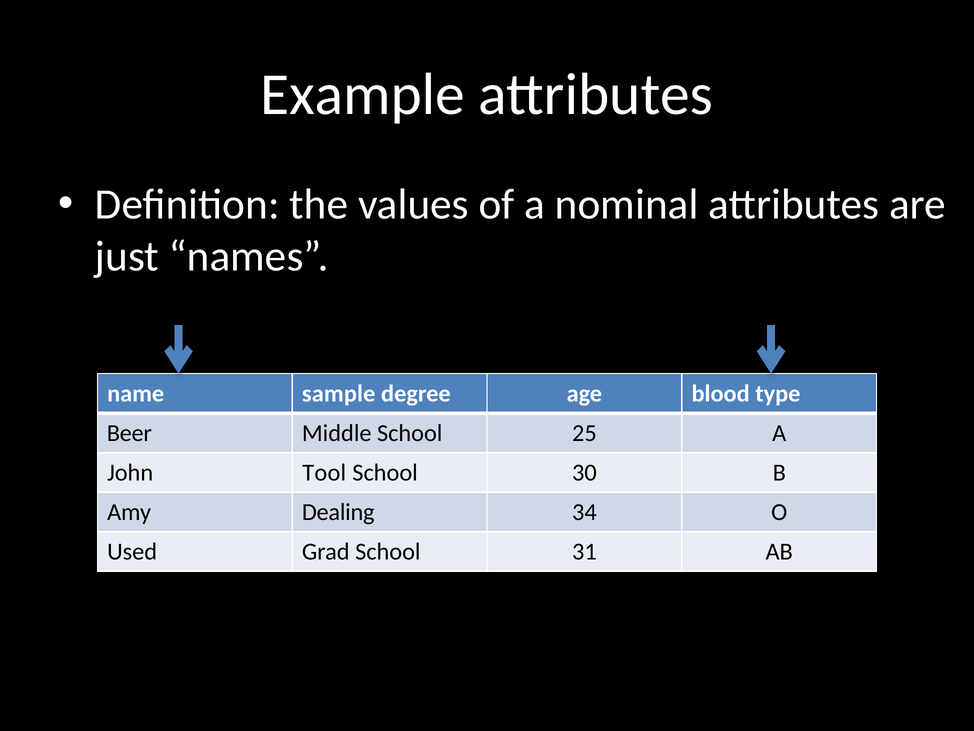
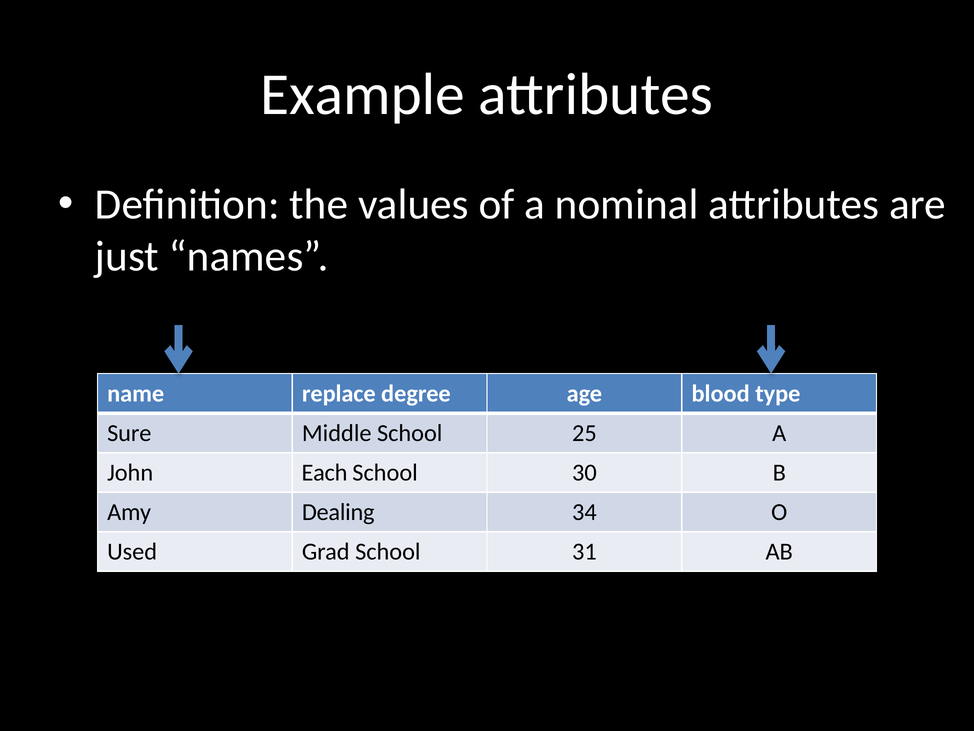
sample: sample -> replace (339, 393)
Beer: Beer -> Sure (129, 433)
Tool: Tool -> Each (325, 472)
